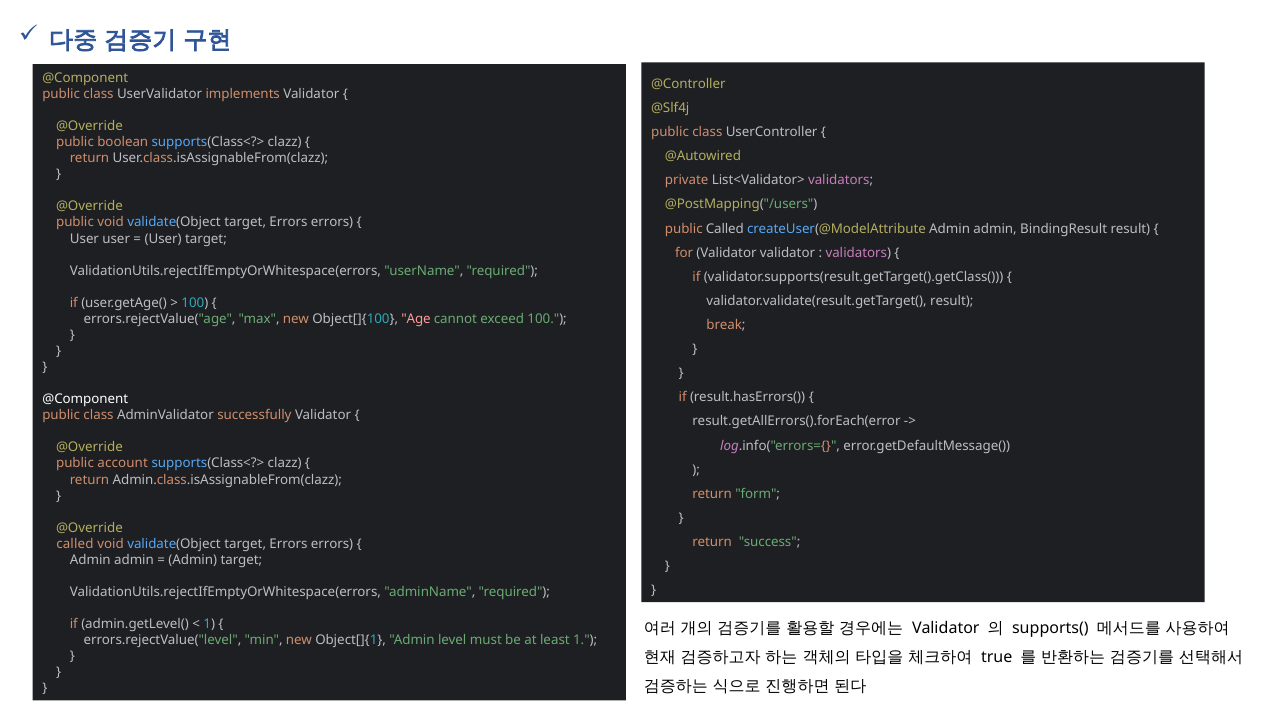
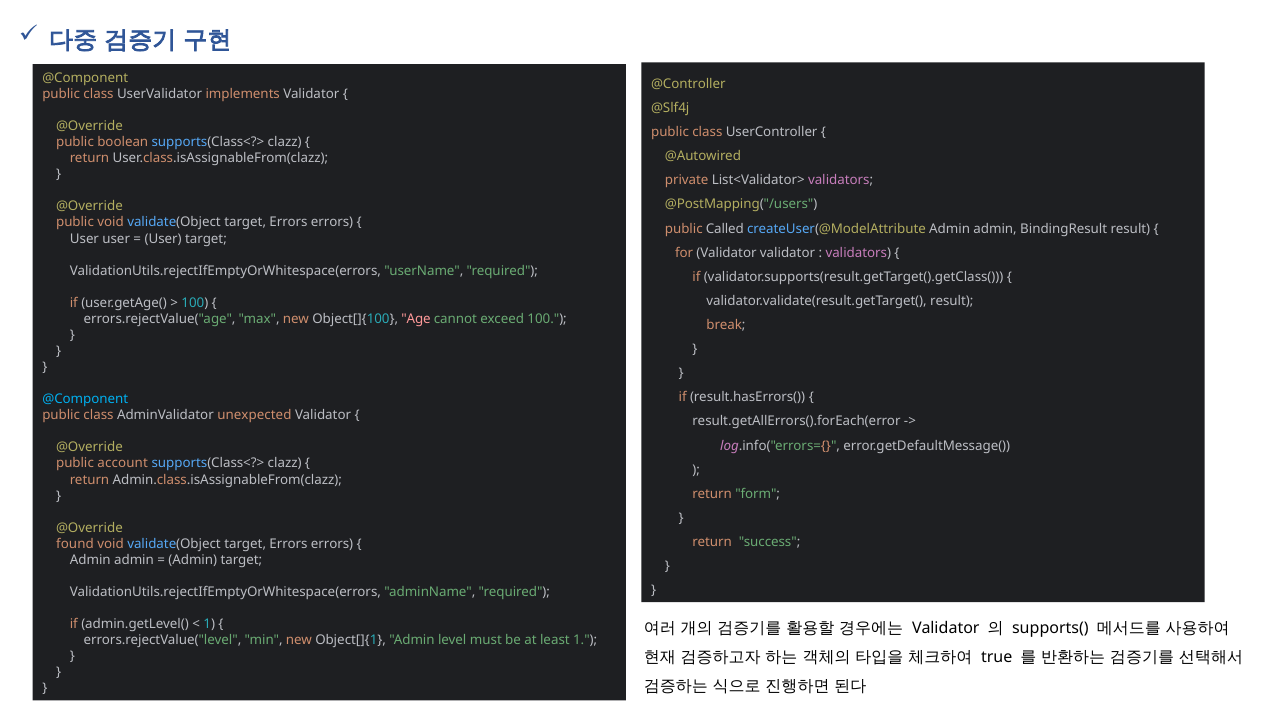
@Component colour: white -> light blue (85, 399)
successfully: successfully -> unexpected (254, 415)
called: called -> found (75, 544)
